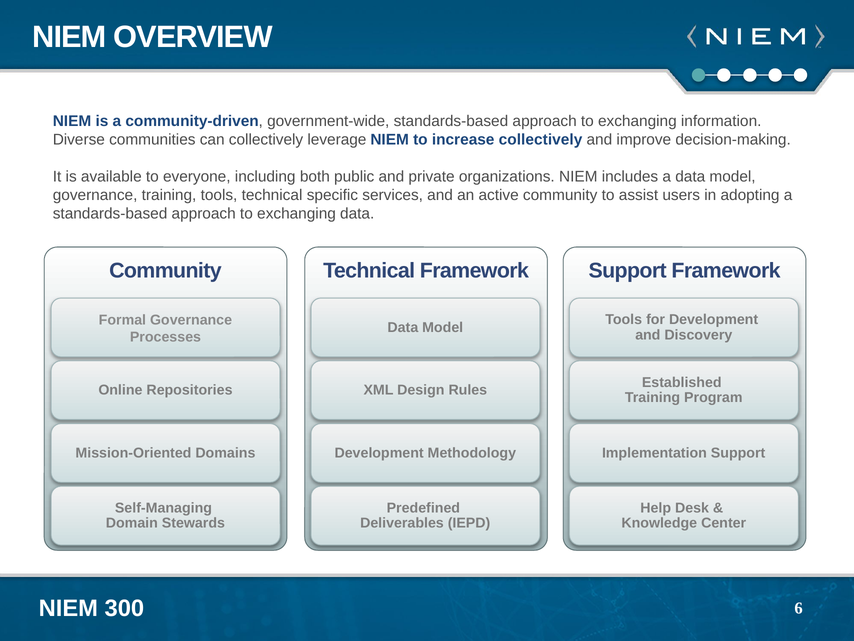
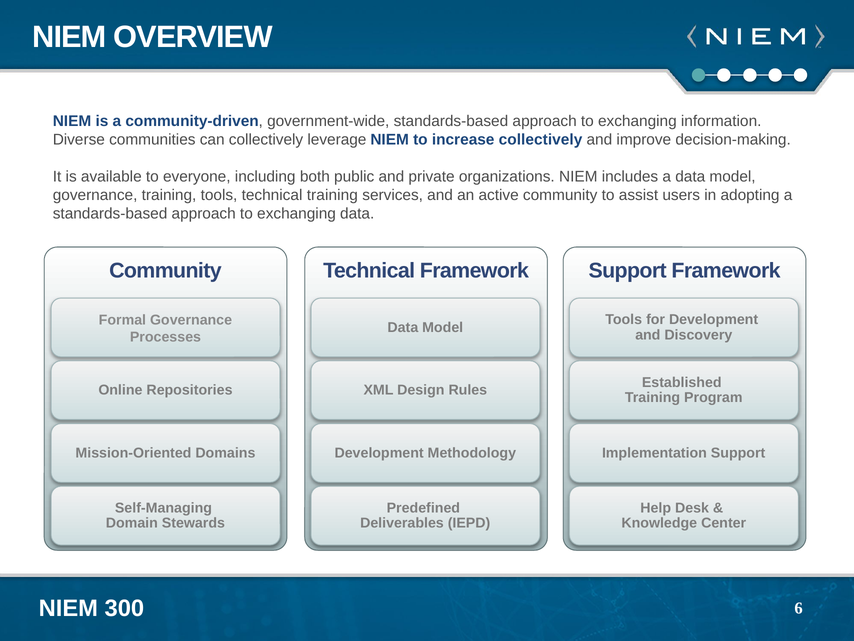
technical specific: specific -> training (332, 195)
